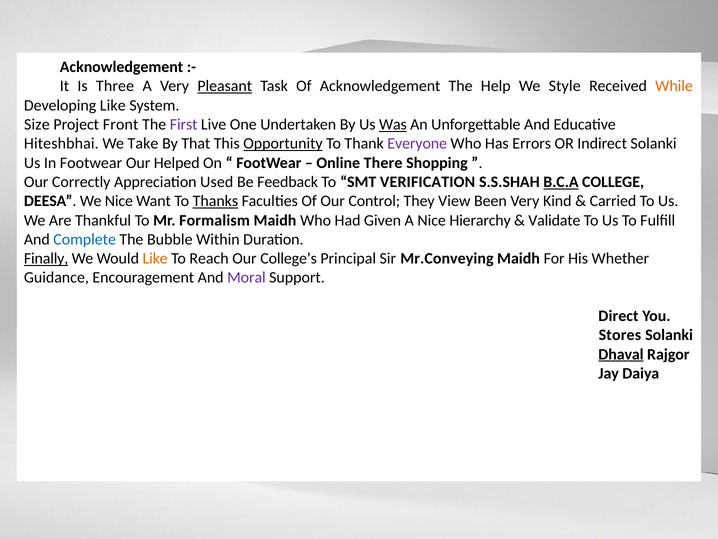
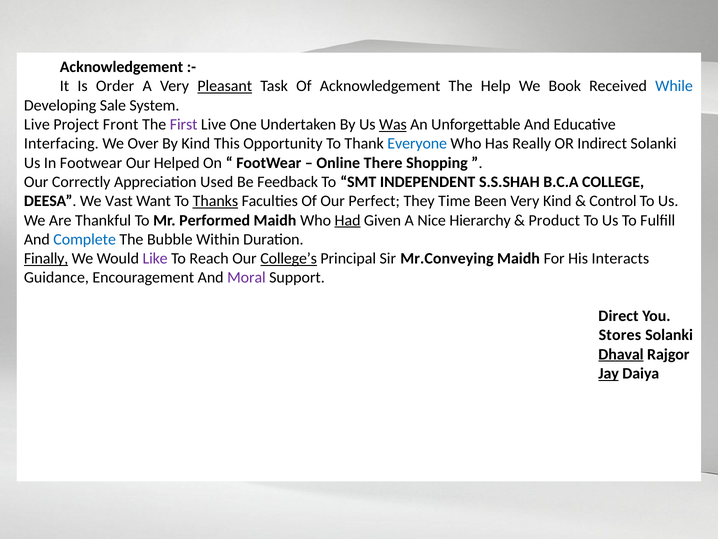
Three: Three -> Order (115, 86)
Style: Style -> Book (565, 86)
While colour: orange -> blue (674, 86)
Developing Like: Like -> Sale (113, 105)
Size: Size -> Live (37, 124)
Hiteshbhai: Hiteshbhai -> Interfacing (61, 143)
Take: Take -> Over (143, 143)
By That: That -> Kind (196, 143)
Opportunity underline: present -> none (283, 143)
Everyone colour: purple -> blue (417, 143)
Errors: Errors -> Really (532, 143)
VERIFICATION: VERIFICATION -> INDEPENDENT (428, 182)
B.C.A underline: present -> none (561, 182)
We Nice: Nice -> Vast (119, 201)
Control: Control -> Perfect (374, 201)
View: View -> Time (454, 201)
Carried: Carried -> Control (613, 201)
Formalism: Formalism -> Performed (215, 220)
Had underline: none -> present (348, 220)
Validate: Validate -> Product (554, 220)
Like colour: orange -> purple (155, 258)
College’s underline: none -> present (289, 258)
Whether: Whether -> Interacts (620, 258)
Jay underline: none -> present (609, 373)
